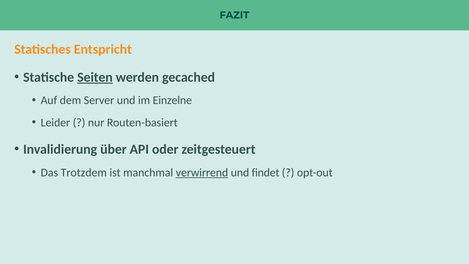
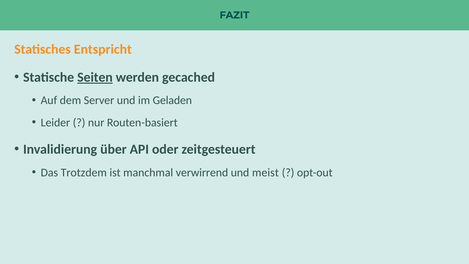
Einzelne: Einzelne -> Geladen (172, 100)
verwirrend underline: present -> none (202, 172)
findet: findet -> meist (265, 172)
